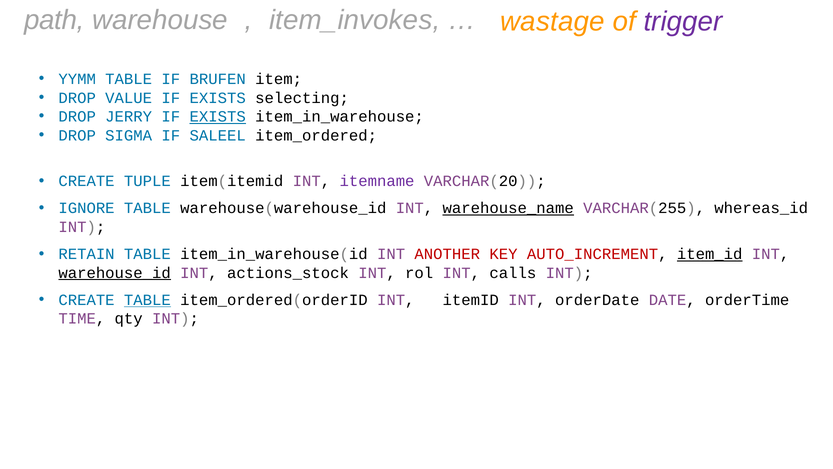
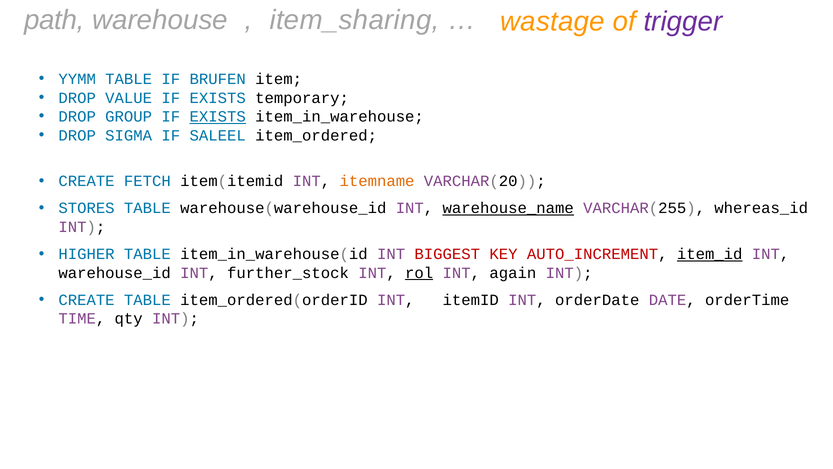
item_invokes: item_invokes -> item_sharing (355, 20)
selecting: selecting -> temporary (302, 98)
JERRY: JERRY -> GROUP (129, 117)
TUPLE: TUPLE -> FETCH (147, 181)
itemname colour: purple -> orange (377, 181)
IGNORE: IGNORE -> STORES (87, 208)
RETAIN: RETAIN -> HIGHER (87, 254)
ANOTHER: ANOTHER -> BIGGEST (447, 254)
warehouse_id underline: present -> none (115, 273)
actions_stock: actions_stock -> further_stock (288, 273)
rol underline: none -> present (419, 273)
calls: calls -> again (513, 273)
TABLE underline: present -> none (147, 300)
